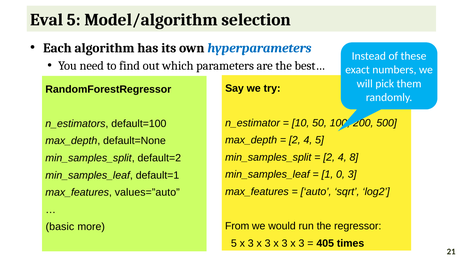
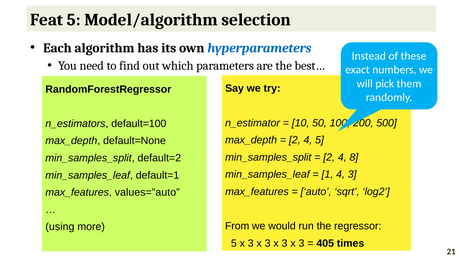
Eval: Eval -> Feat (47, 20)
1 0: 0 -> 4 (341, 175)
basic: basic -> using (60, 227)
